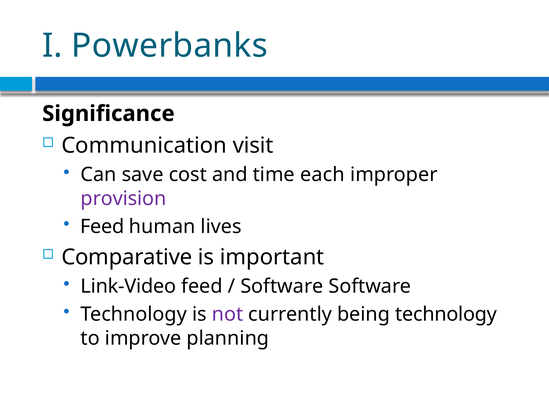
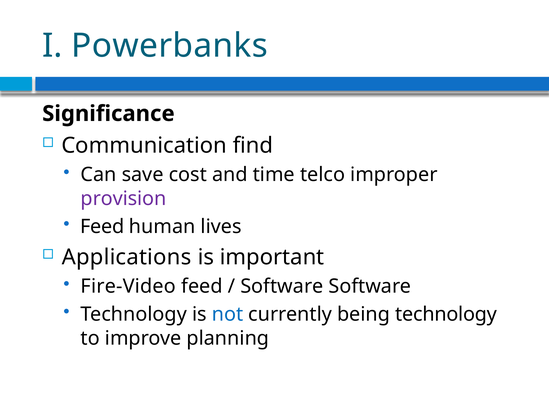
visit: visit -> find (253, 145)
each: each -> telco (323, 175)
Comparative: Comparative -> Applications (127, 257)
Link-Video: Link-Video -> Fire-Video (128, 286)
not colour: purple -> blue (227, 314)
